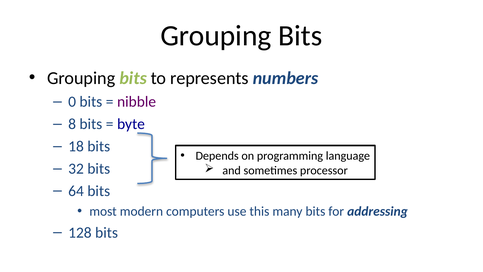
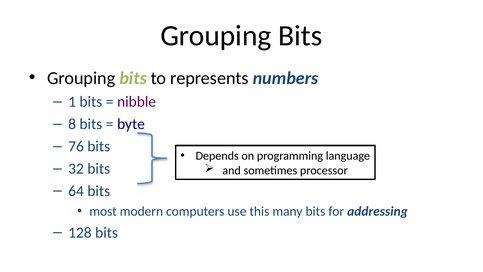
0: 0 -> 1 (72, 102)
18: 18 -> 76 (76, 146)
